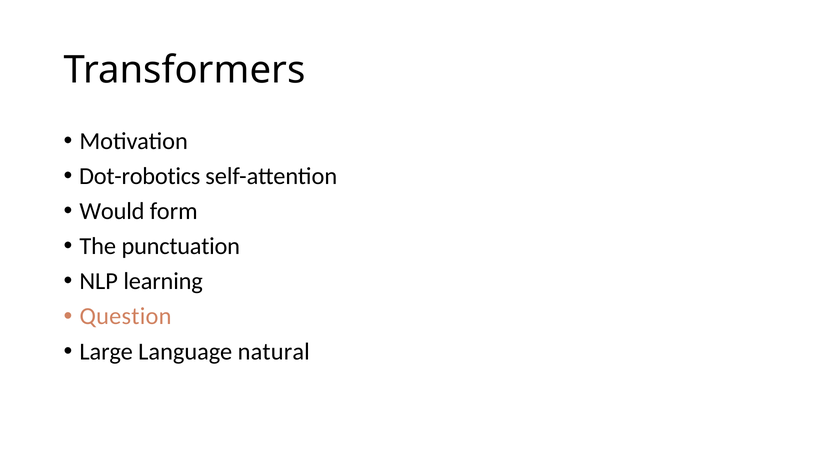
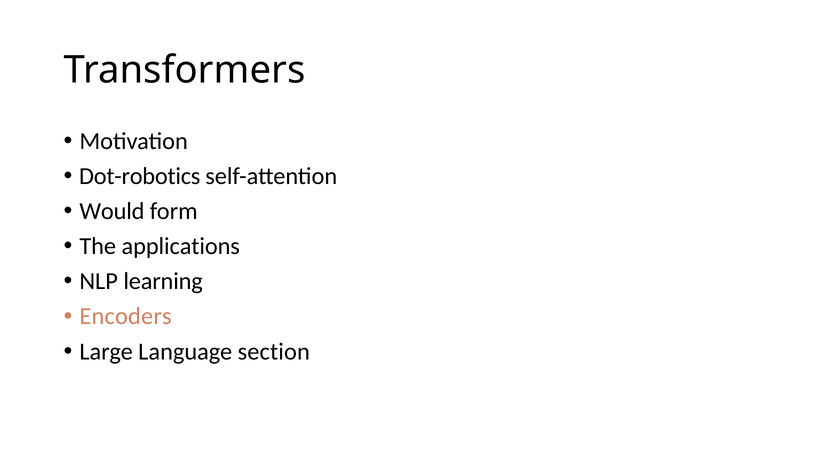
punctuation: punctuation -> applications (181, 247)
Question: Question -> Encoders (126, 317)
natural: natural -> section (274, 352)
